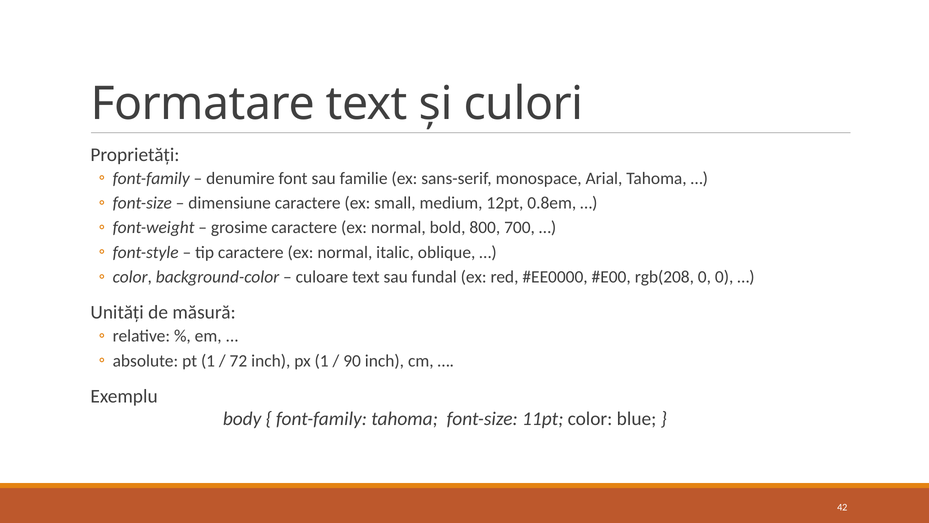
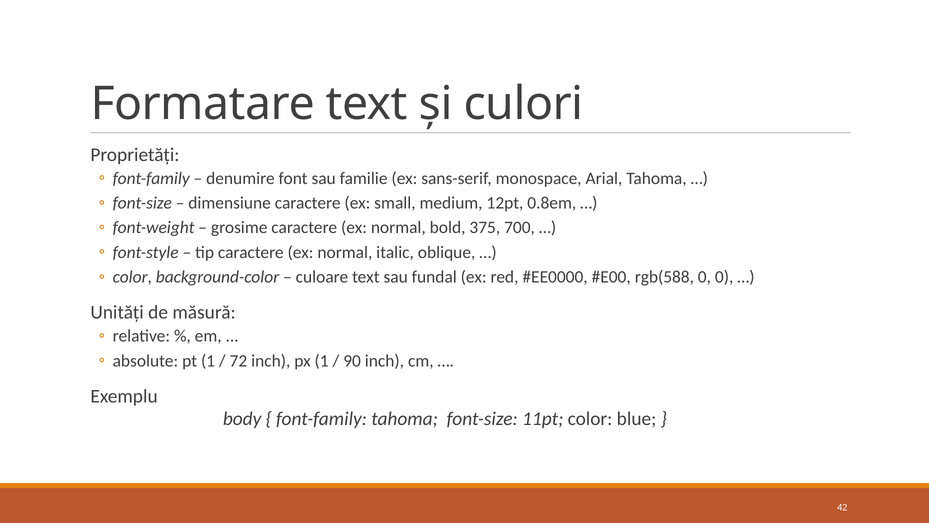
800: 800 -> 375 (485, 228)
rgb(208: rgb(208 -> rgb(588 (664, 277)
